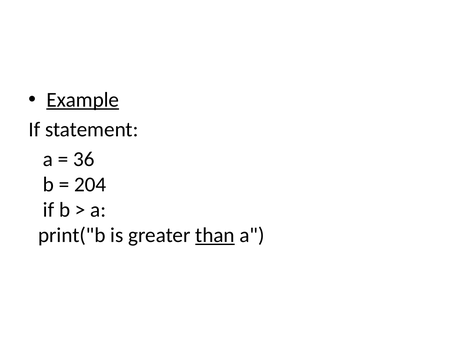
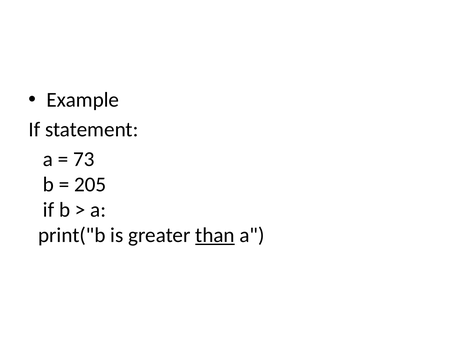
Example underline: present -> none (83, 100)
36: 36 -> 73 (84, 159)
204: 204 -> 205 (90, 185)
